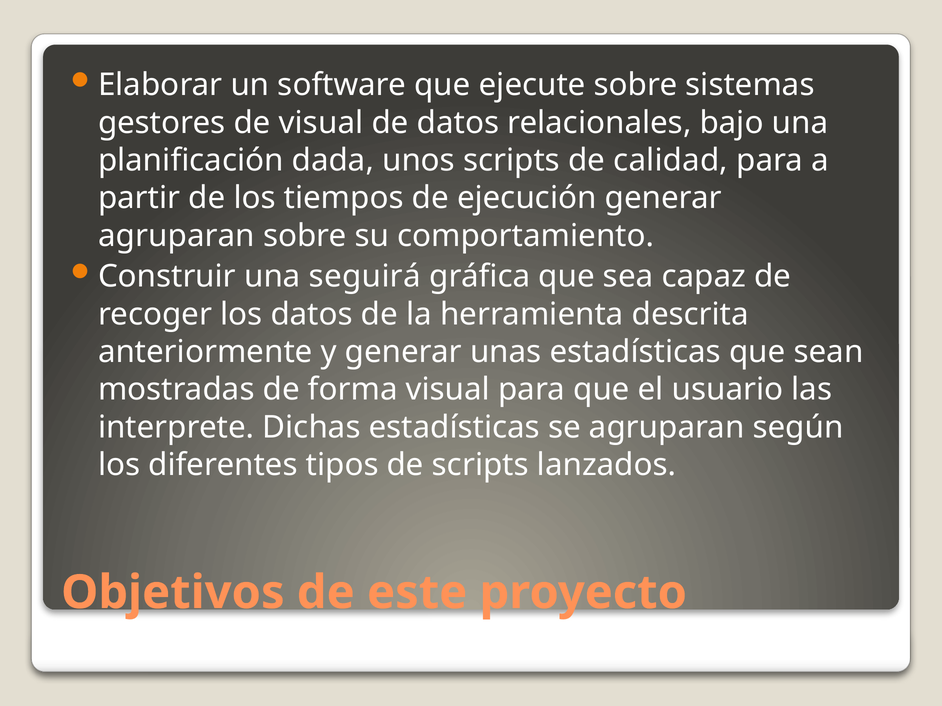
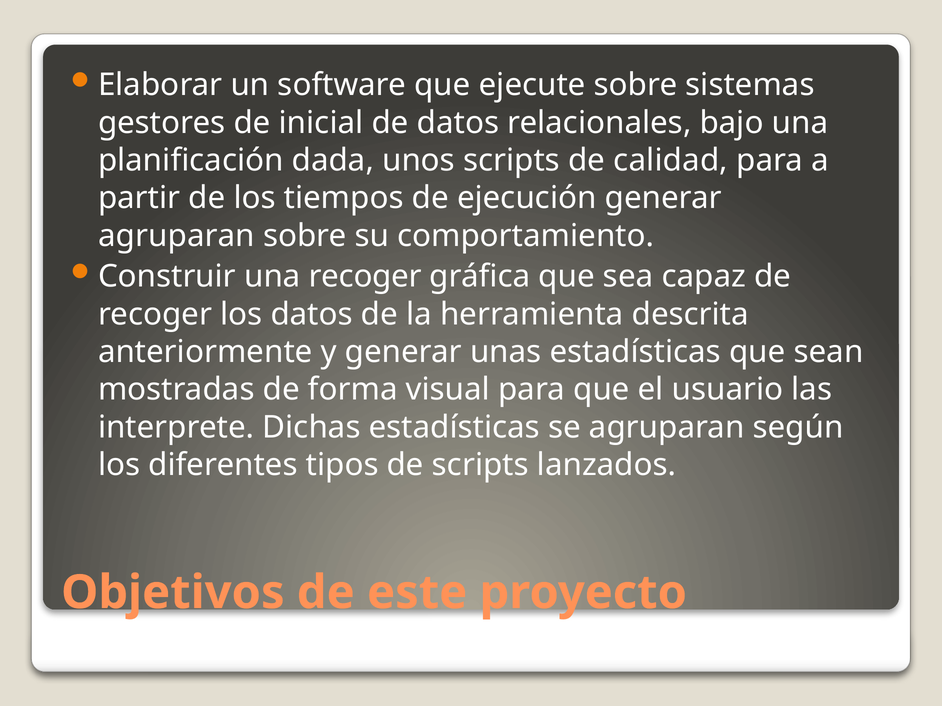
de visual: visual -> inicial (321, 123)
una seguirá: seguirá -> recoger (365, 277)
